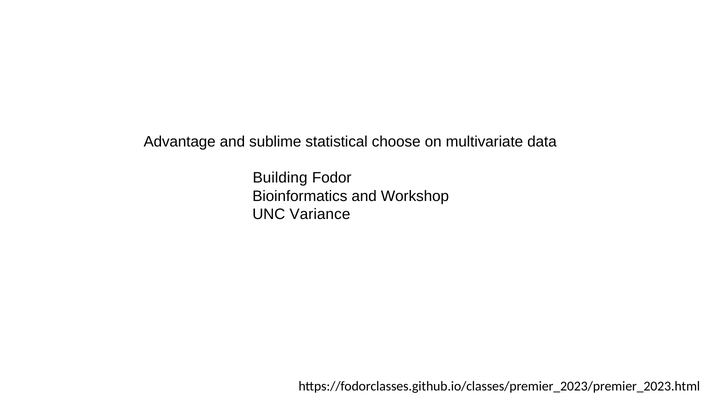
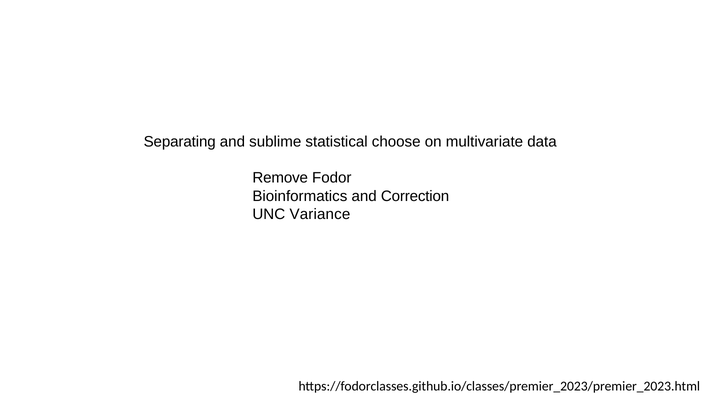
Advantage: Advantage -> Separating (180, 142)
Building: Building -> Remove (280, 178)
Workshop: Workshop -> Correction (415, 196)
